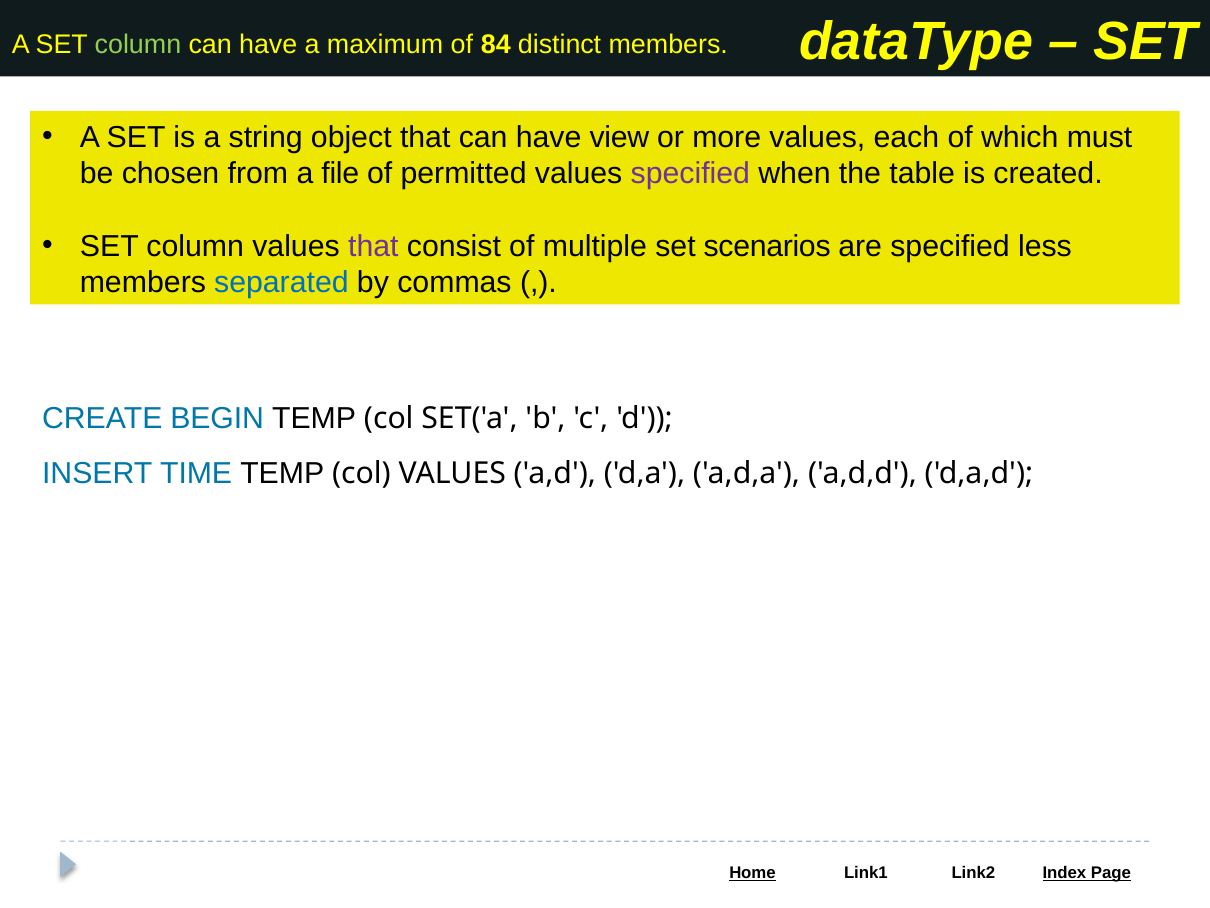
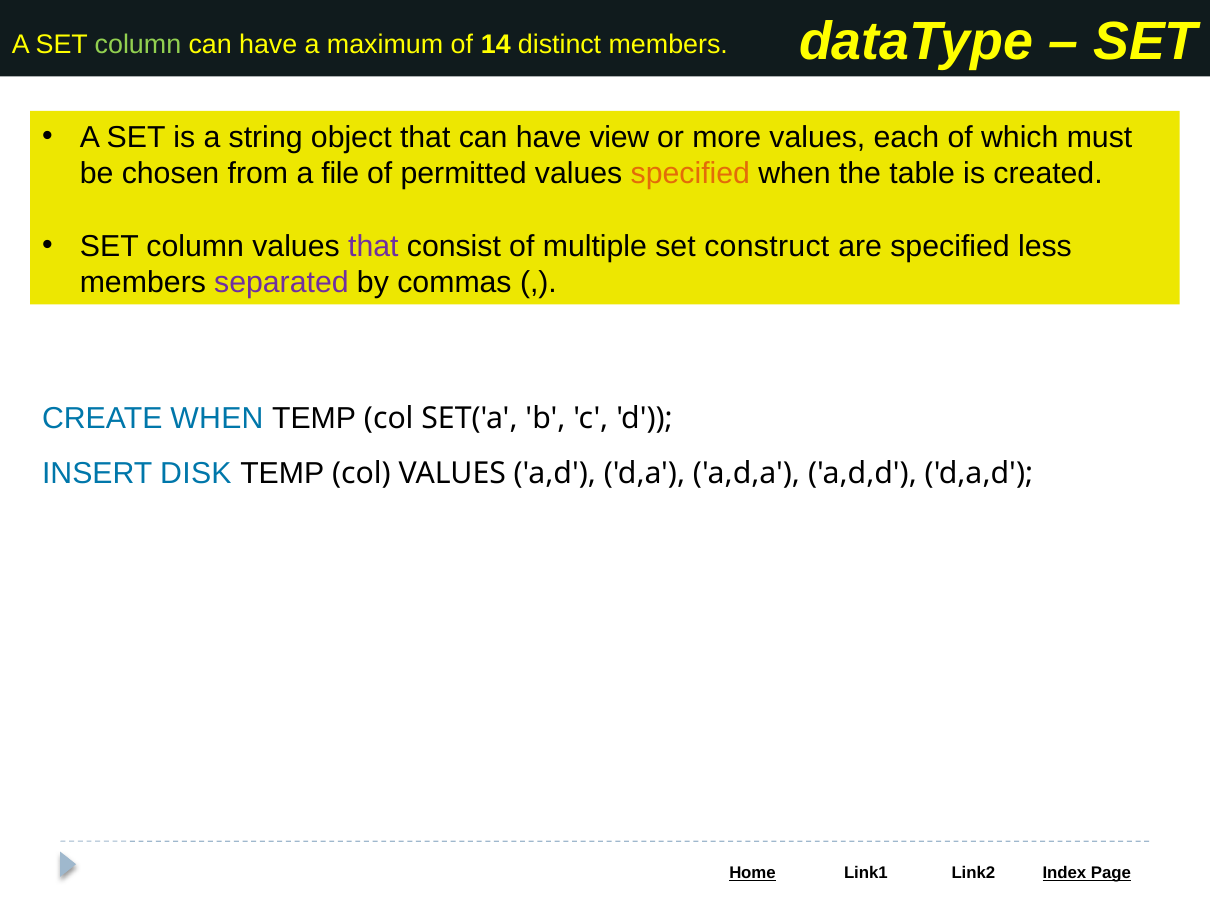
84: 84 -> 14 (496, 45)
specified colour: purple -> orange (690, 173)
scenarios: scenarios -> construct (767, 246)
separated colour: blue -> purple (281, 282)
CREATE BEGIN: BEGIN -> WHEN (217, 419)
TIME: TIME -> DISK (196, 473)
